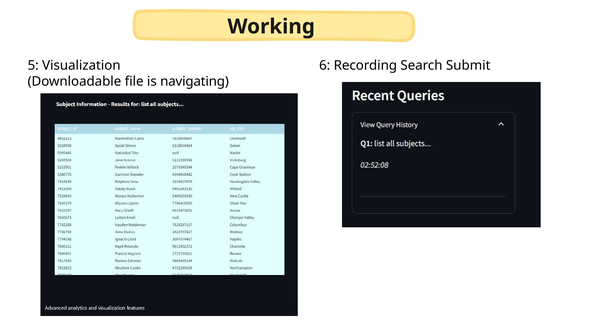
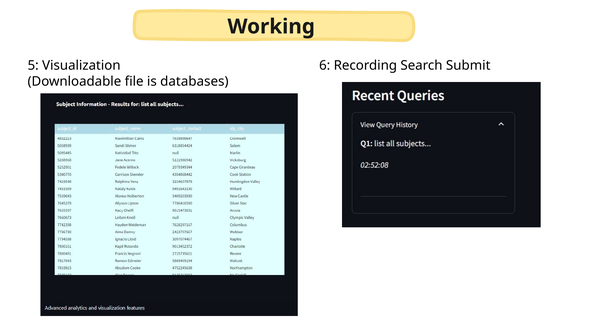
navigating: navigating -> databases (194, 81)
